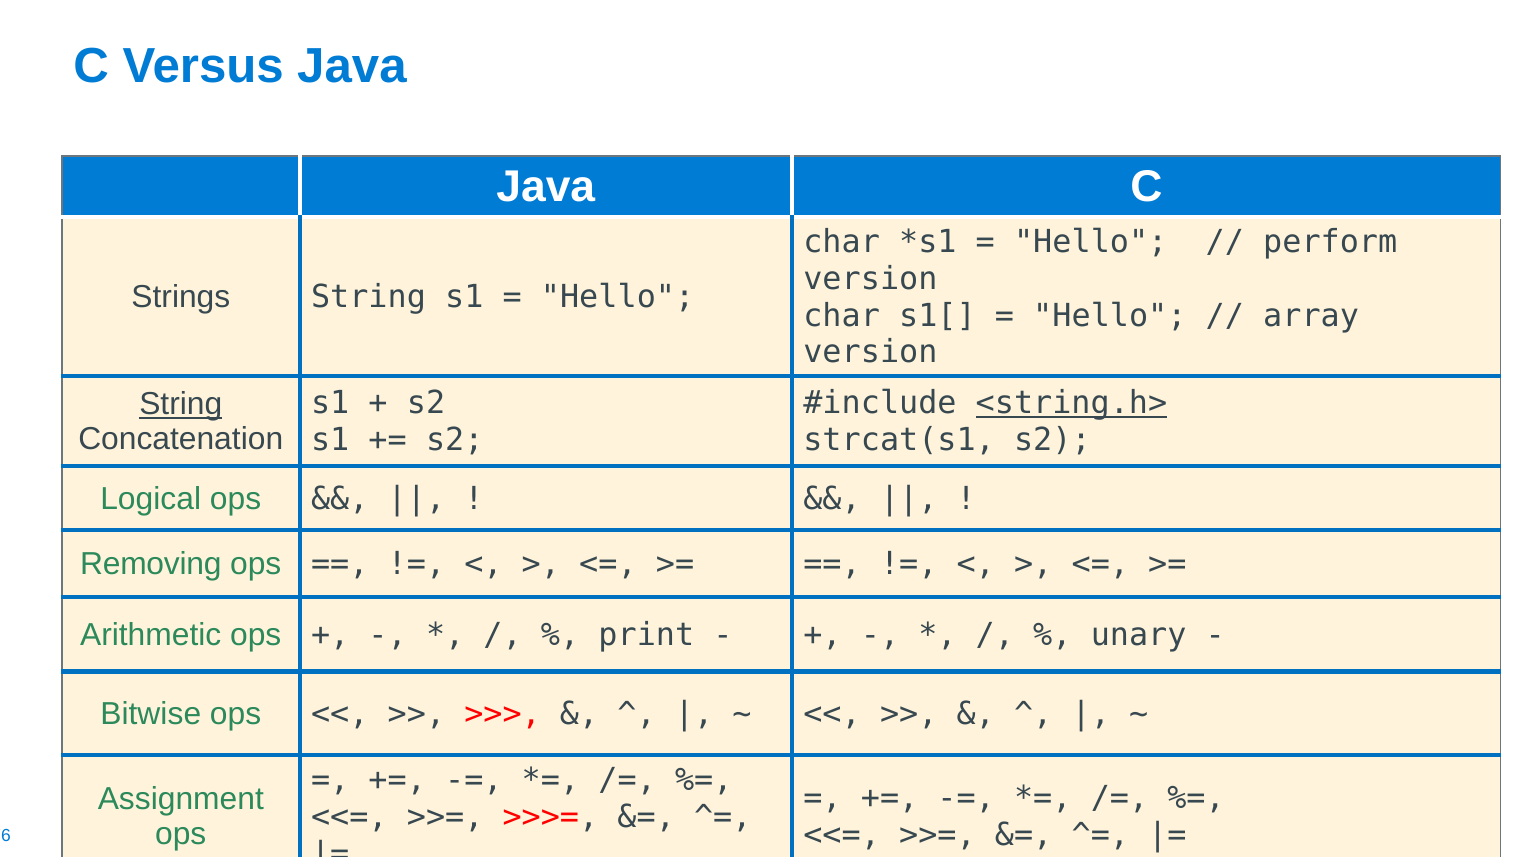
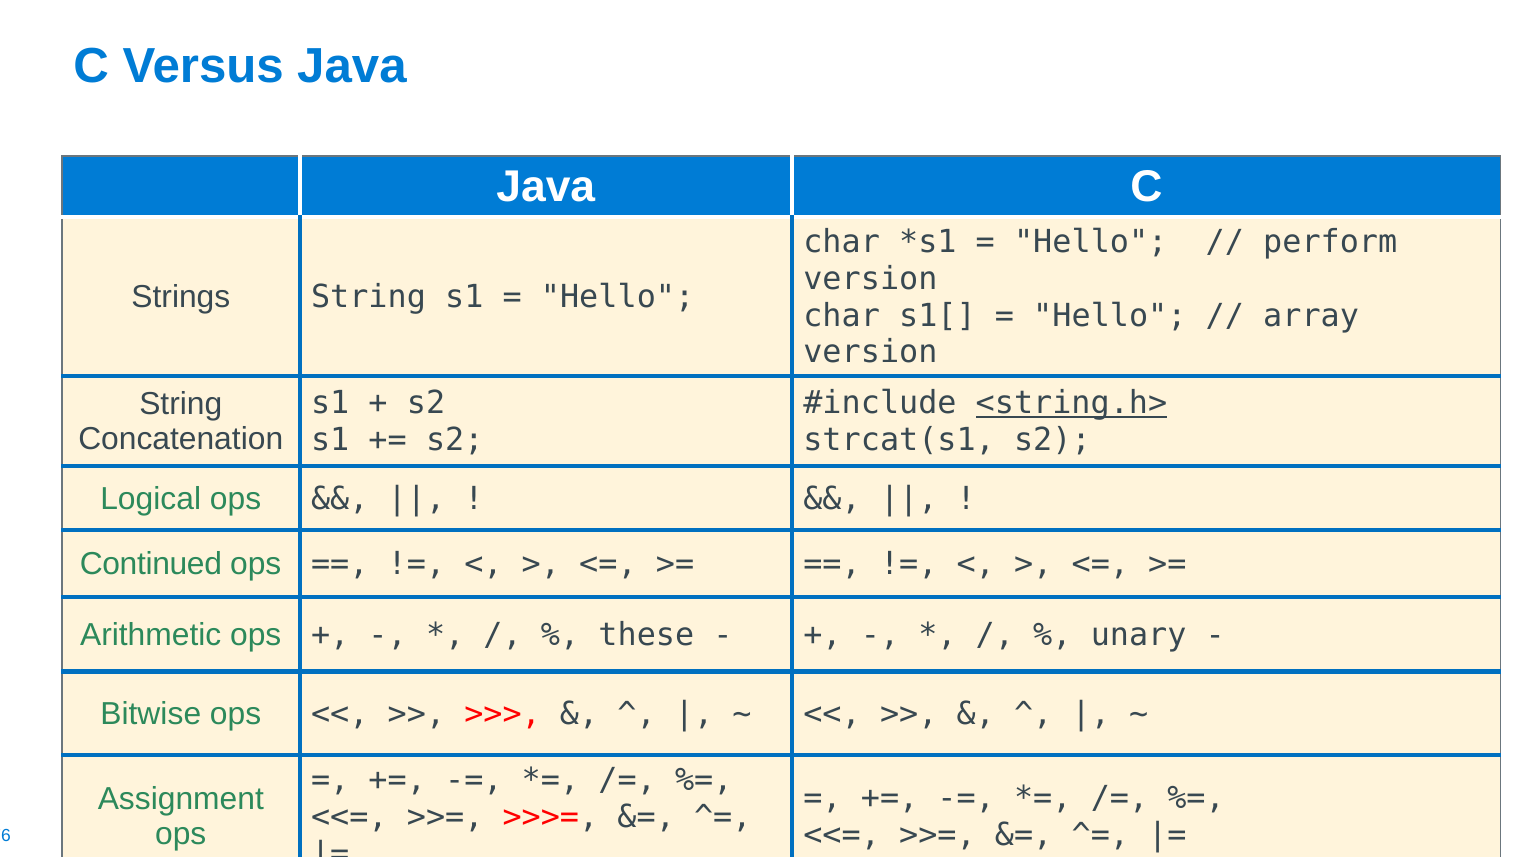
String underline: present -> none (181, 404)
Removing: Removing -> Continued (151, 564)
print: print -> these (646, 635)
